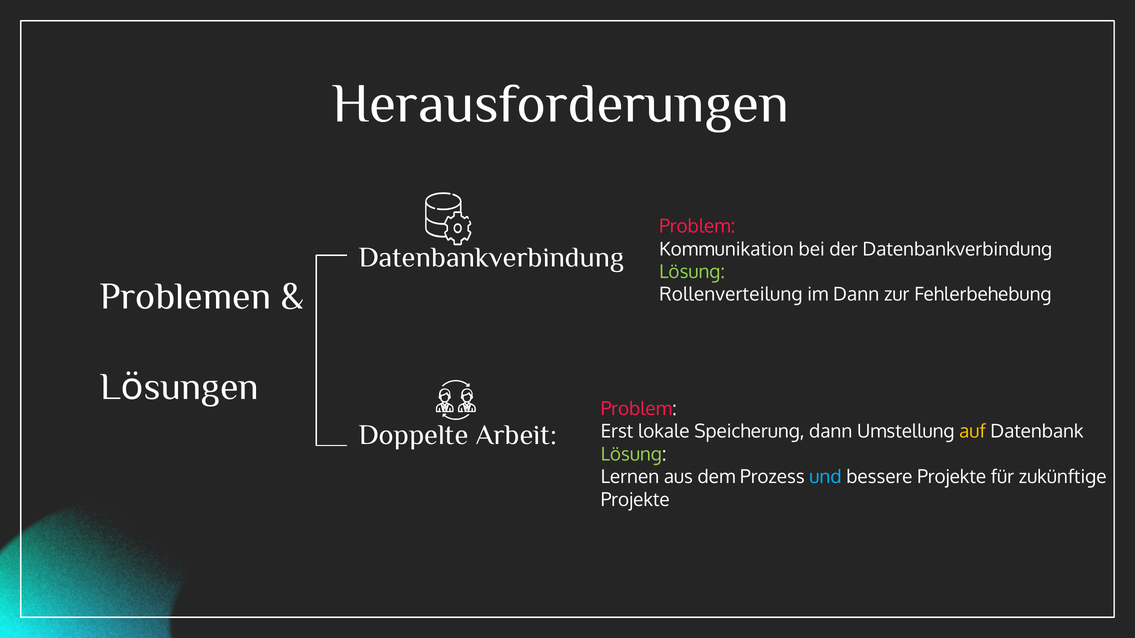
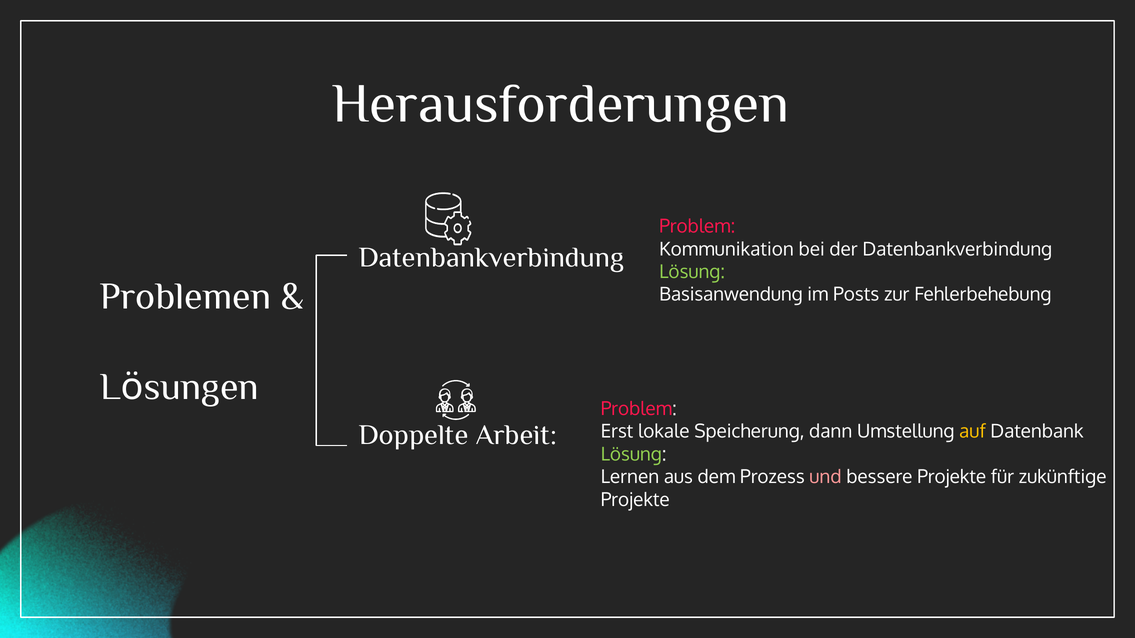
Rollenverteilung: Rollenverteilung -> Basisanwendung (731, 295)
im Dann: Dann -> Posts (856, 295)
und colour: light blue -> pink (825, 477)
